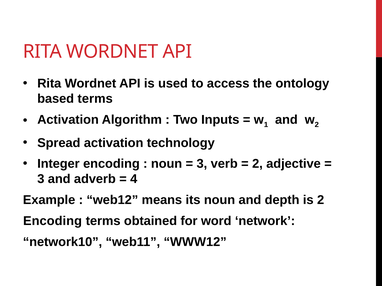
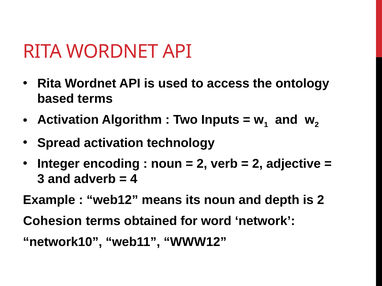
3: 3 -> 2 (202, 164)
Encoding: Encoding -> Cohesion (53, 221)
